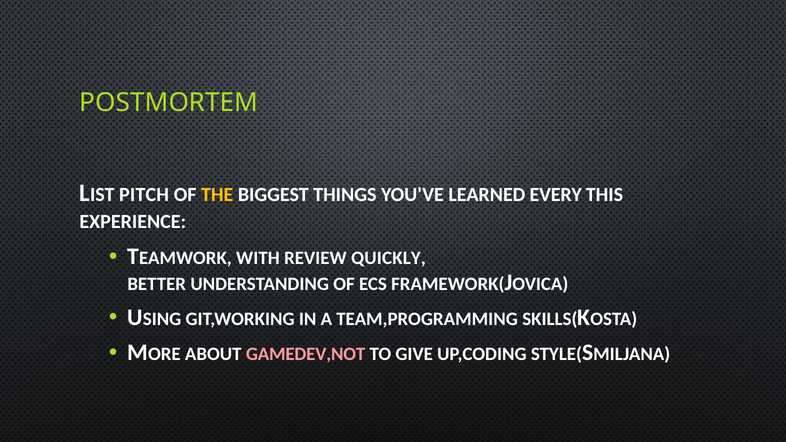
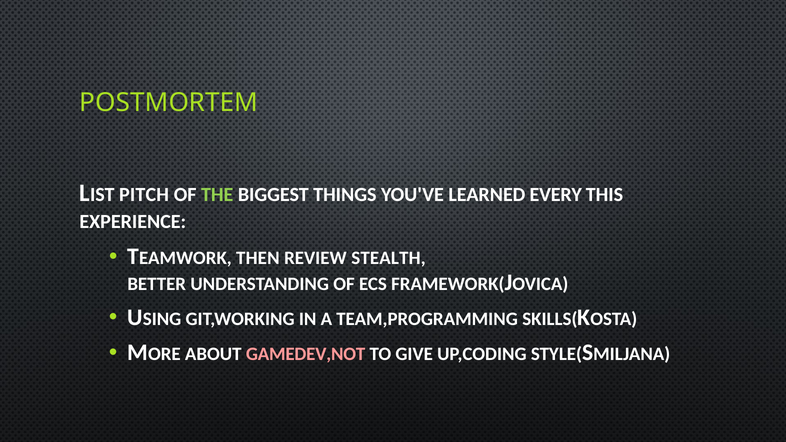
THE colour: yellow -> light green (217, 195)
WITH: WITH -> THEN (258, 258)
QUICKLY: QUICKLY -> STEALTH (388, 258)
